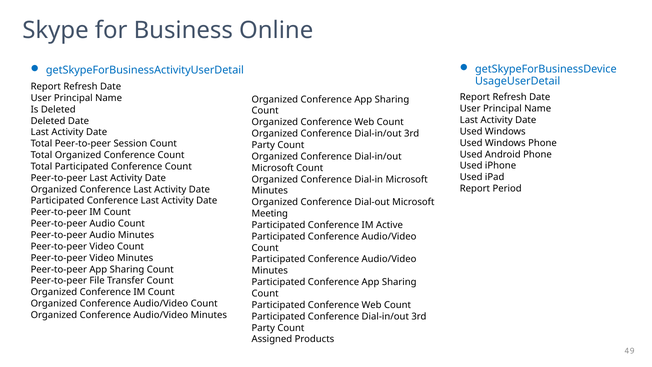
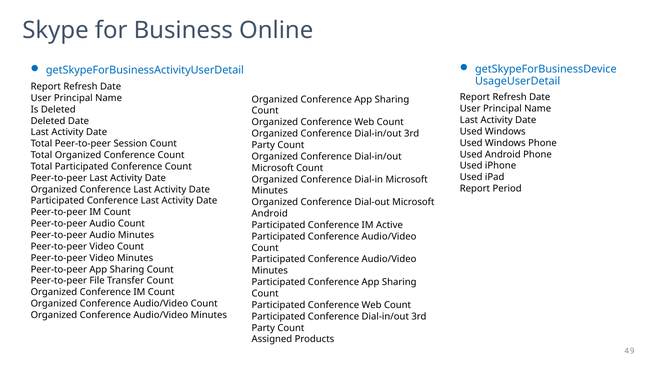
Meeting: Meeting -> Android (270, 214)
